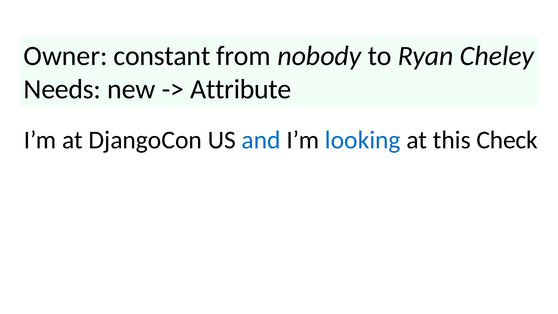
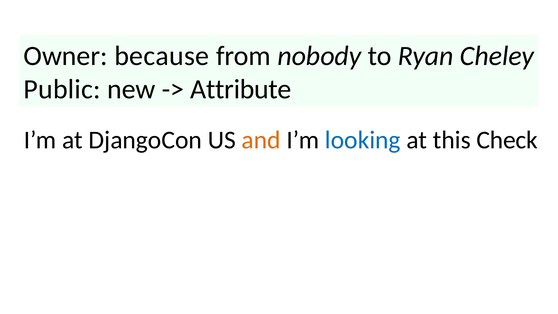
constant: constant -> because (162, 56)
Needs: Needs -> Public (62, 89)
and colour: blue -> orange (261, 140)
